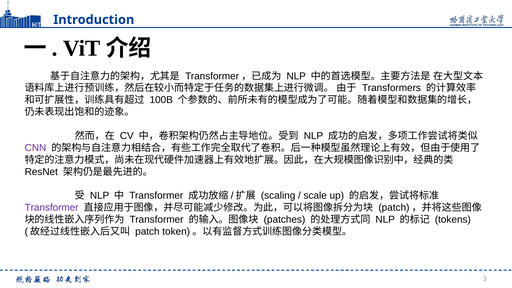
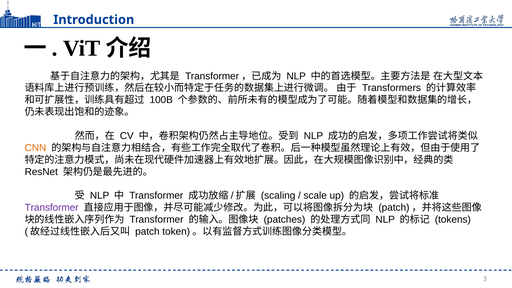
CNN colour: purple -> orange (35, 148)
